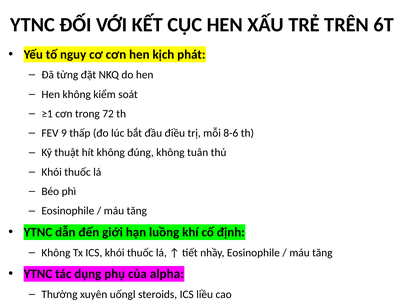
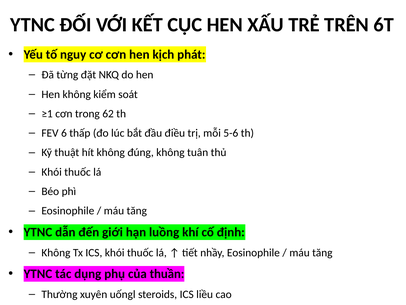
72: 72 -> 62 (108, 114)
9: 9 -> 6 (64, 133)
8-6: 8-6 -> 5-6 (231, 133)
alpha: alpha -> thuần (167, 274)
